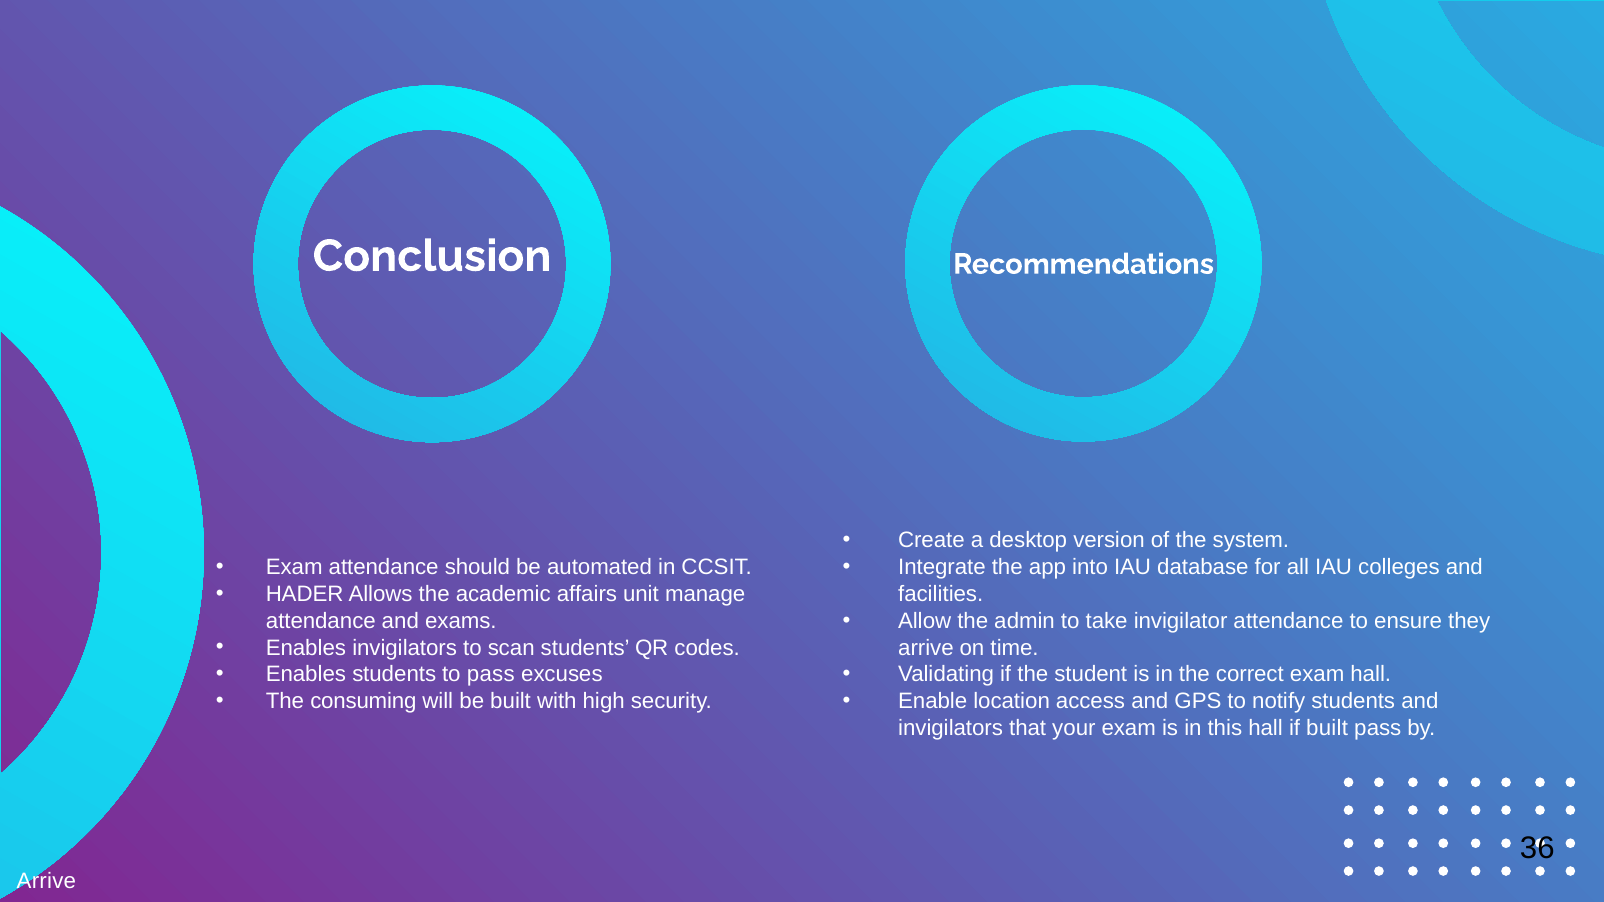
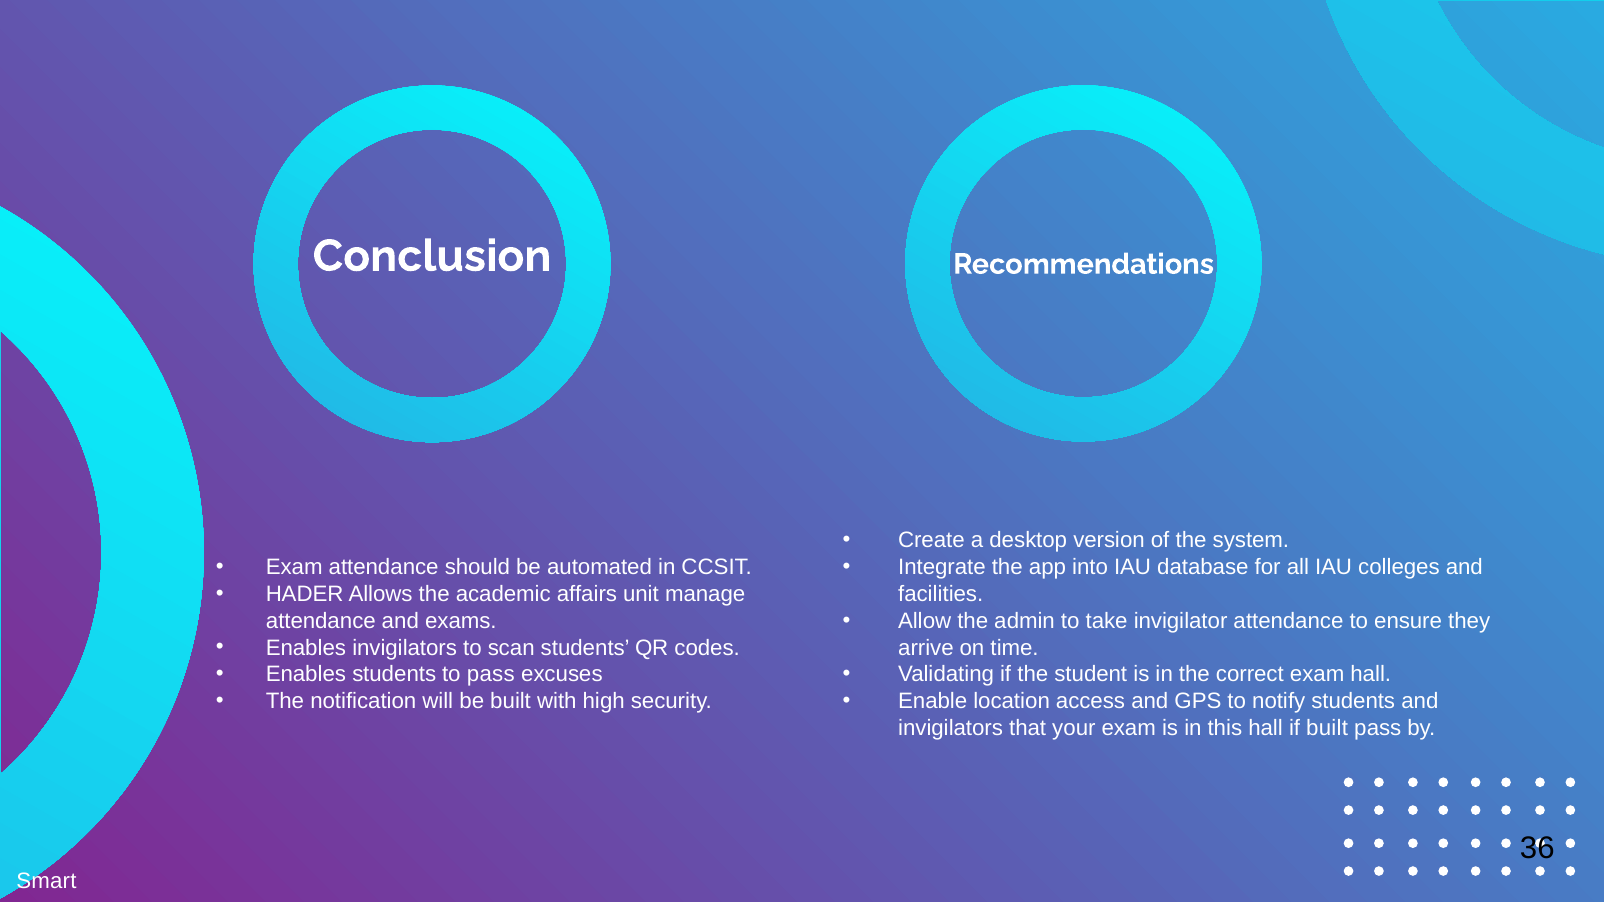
consuming: consuming -> notification (363, 701)
Arrive: Arrive -> Smart (46, 882)
